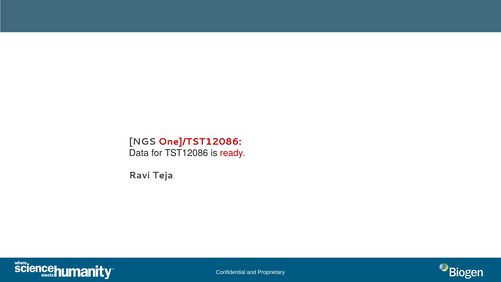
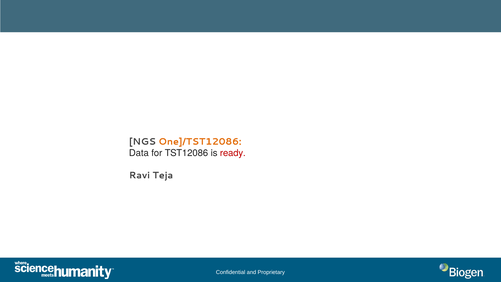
One]/TST12086 colour: red -> orange (200, 142)
